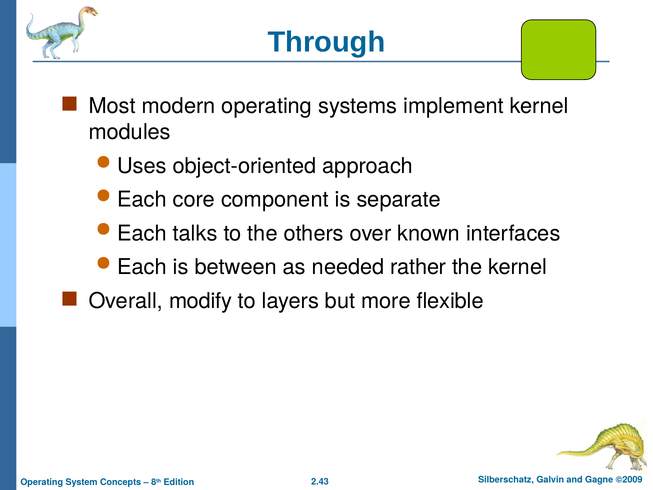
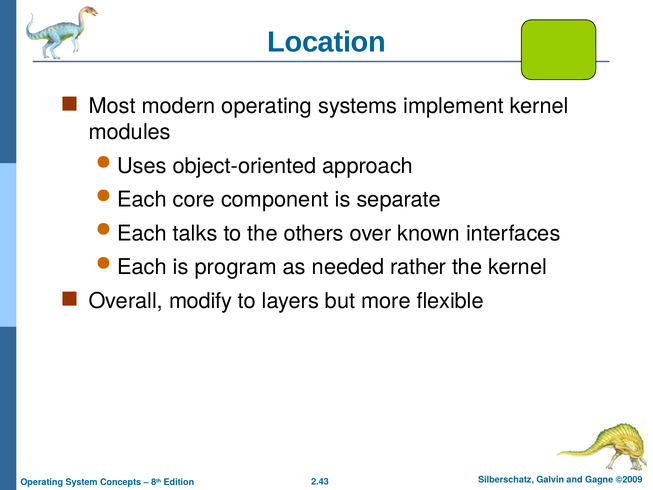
Through: Through -> Location (327, 42)
between: between -> program (236, 267)
